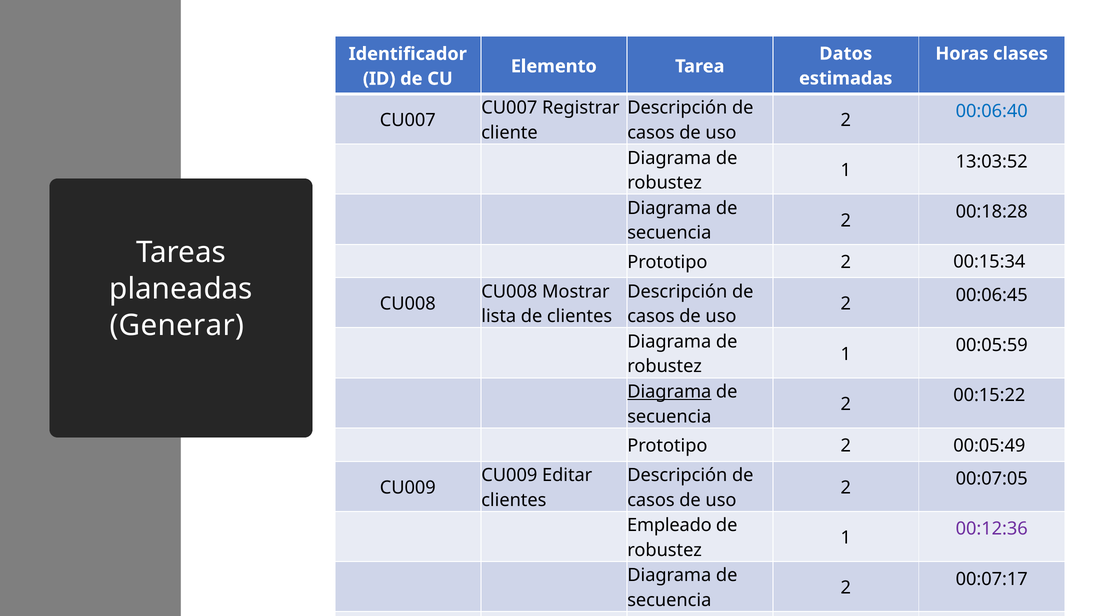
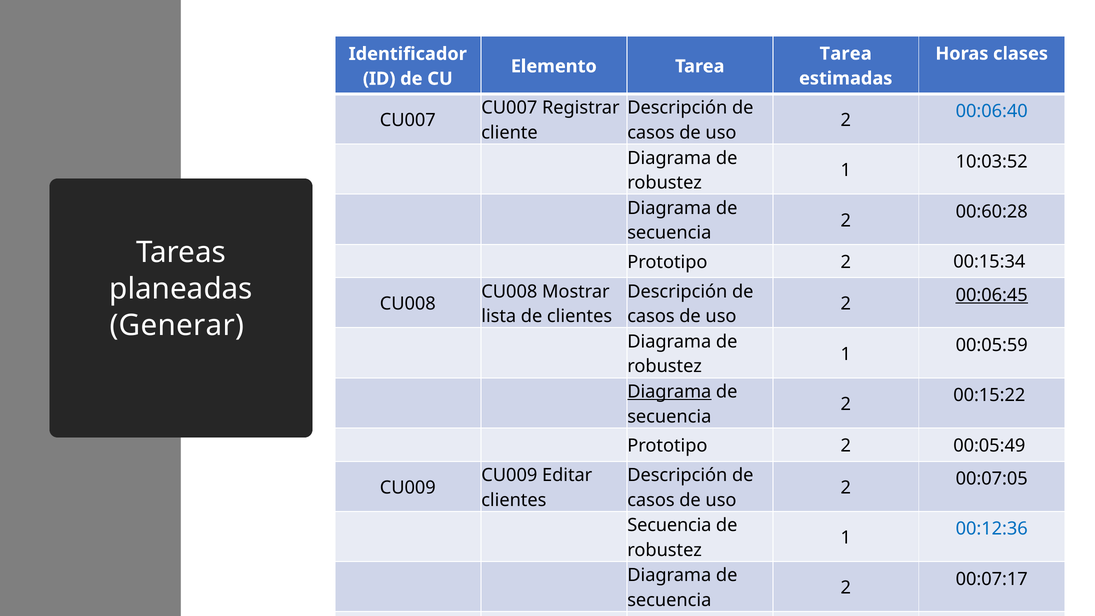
Datos: Datos -> Tarea (846, 54)
13:03:52: 13:03:52 -> 10:03:52 (992, 162)
00:18:28: 00:18:28 -> 00:60:28 (992, 212)
00:06:45 underline: none -> present (992, 295)
Empleado: Empleado -> Secuencia (669, 525)
00:12:36 colour: purple -> blue (992, 529)
